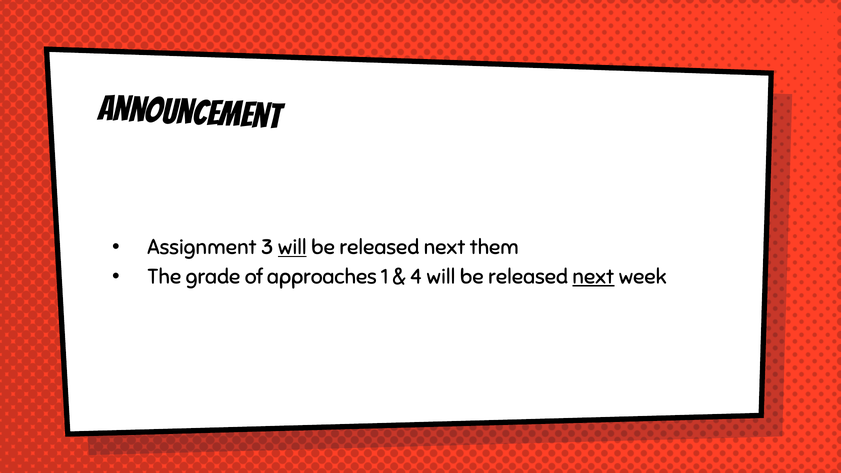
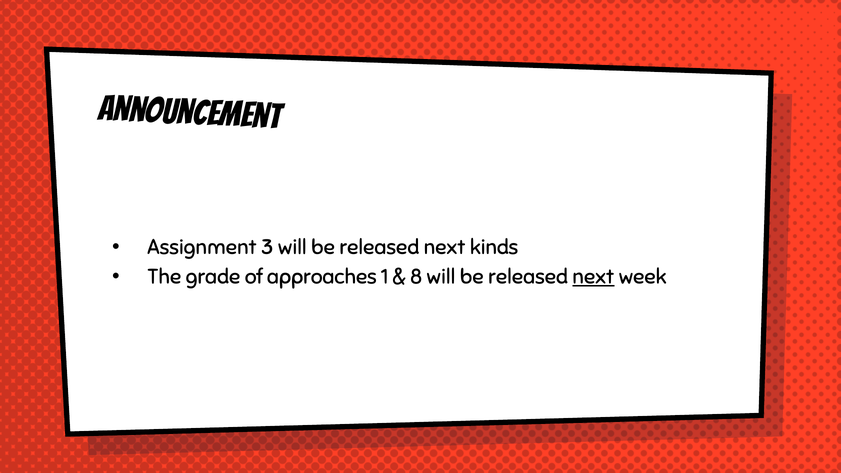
will underline: present -> none (292, 247)
them: them -> kinds (494, 247)
4: 4 -> 8 (416, 277)
